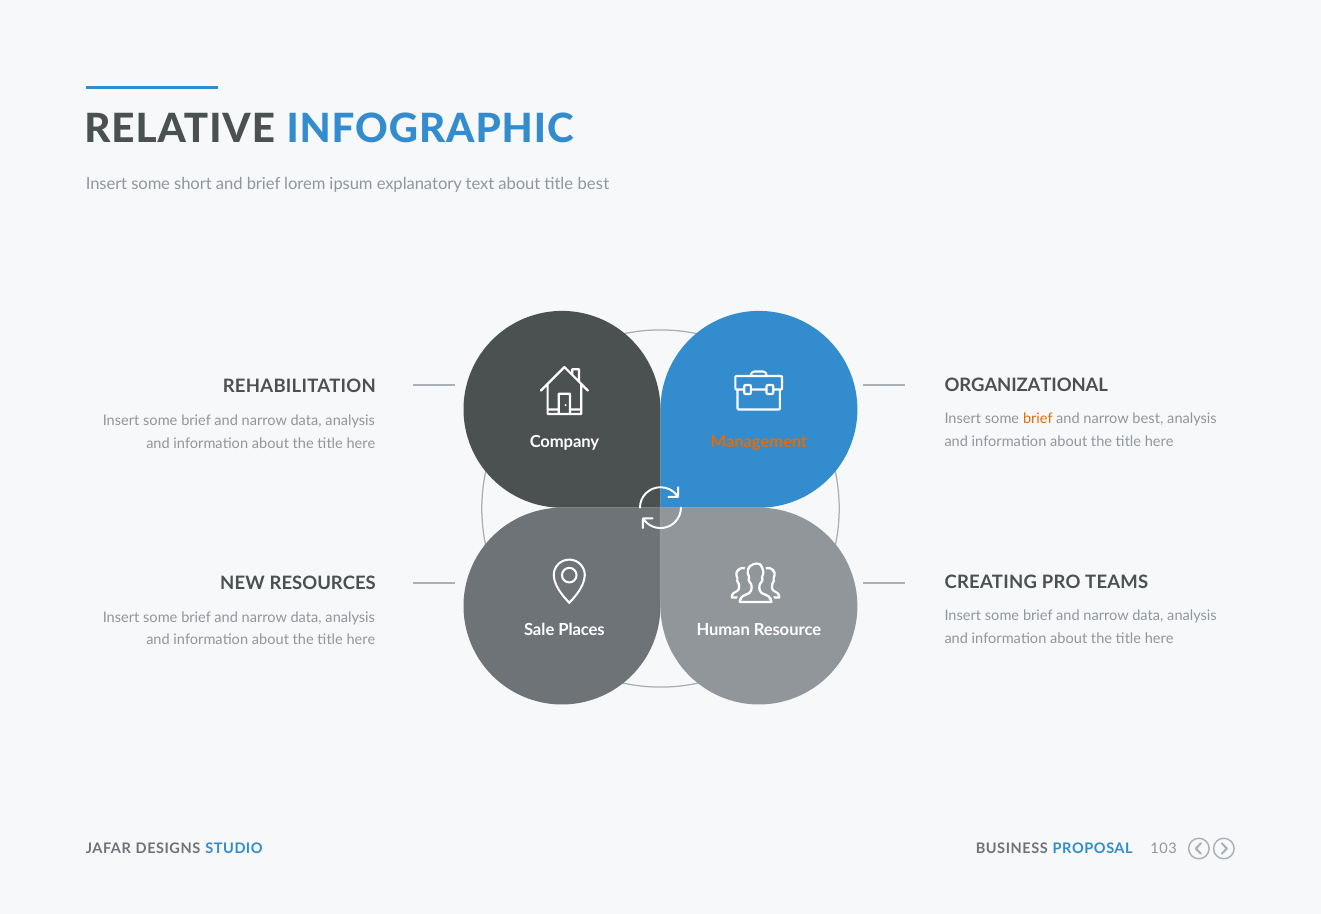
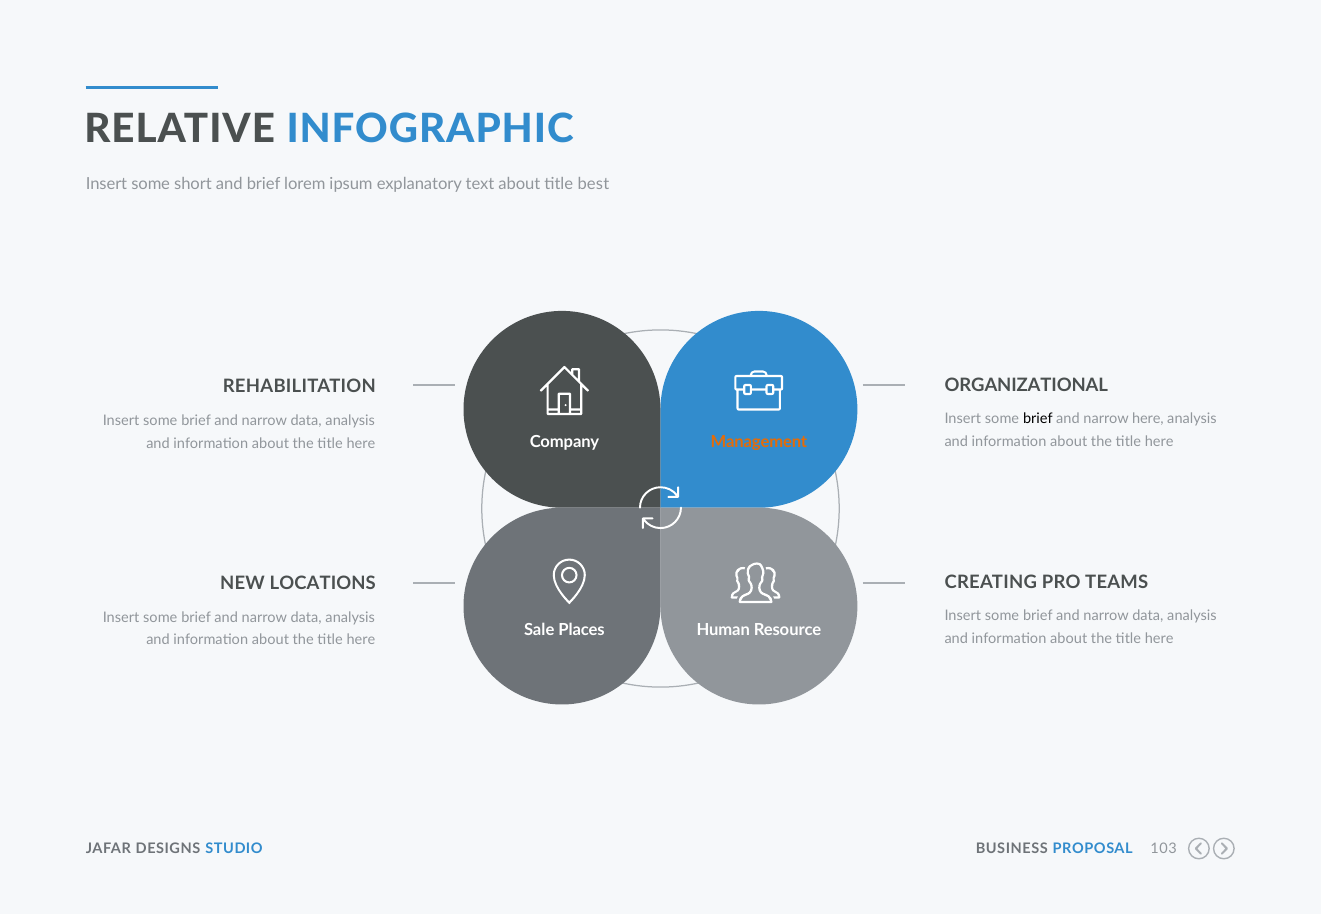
brief colour: orange -> black (1038, 419)
narrow best: best -> here (1148, 419)
RESOURCES: RESOURCES -> LOCATIONS (323, 584)
